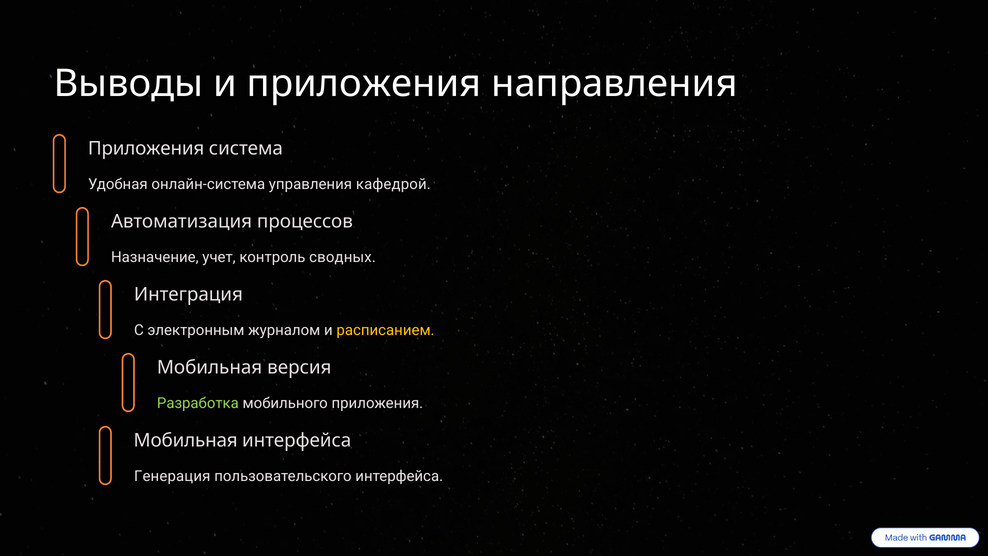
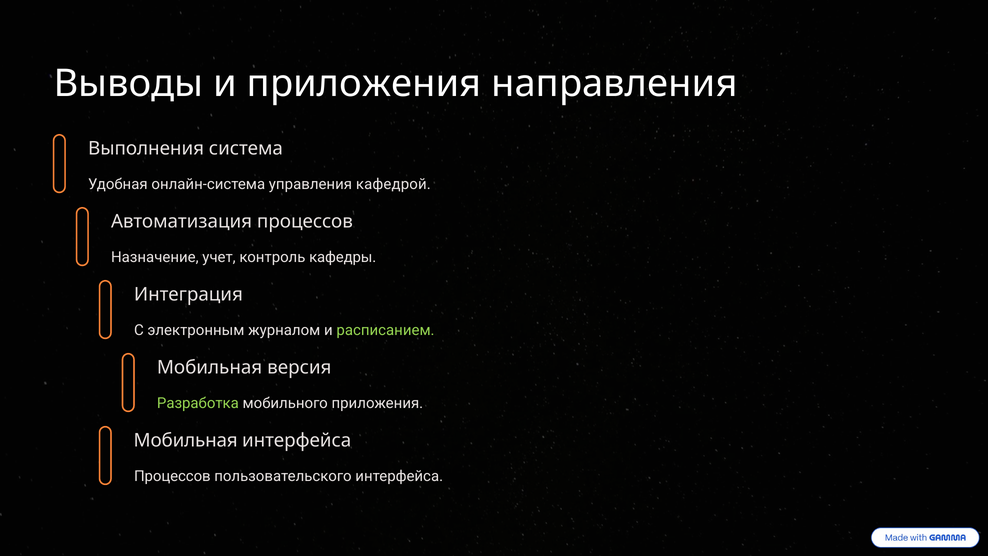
Приложения: Приложения -> Выполнения (146, 148)
сводных: сводных -> кафедры (343, 257)
расписанием colour: yellow -> light green (386, 330)
Генерация: Генерация -> Процессов (172, 476)
